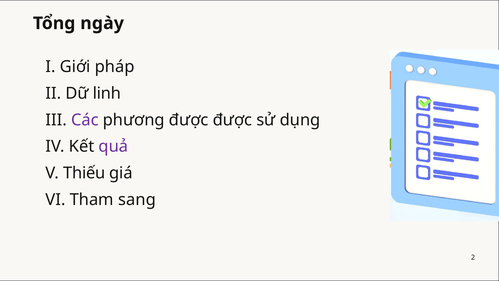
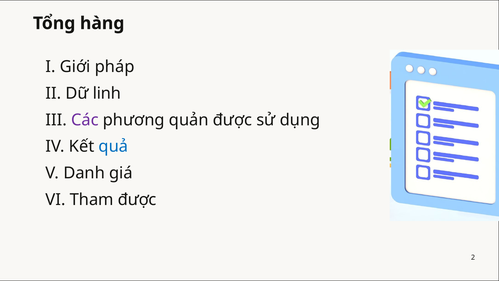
ngày: ngày -> hàng (102, 23)
phương được: được -> quản (189, 120)
quả colour: purple -> blue (113, 146)
Thiếu: Thiếu -> Danh (84, 173)
Tham sang: sang -> được (137, 200)
